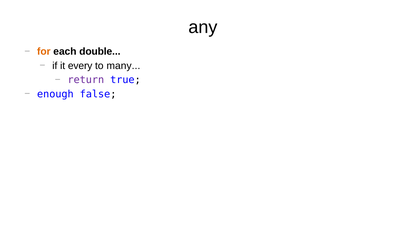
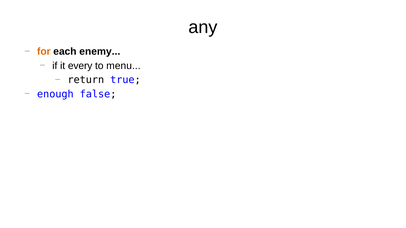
double: double -> enemy (100, 52)
many: many -> menu (123, 66)
return colour: purple -> black (86, 80)
